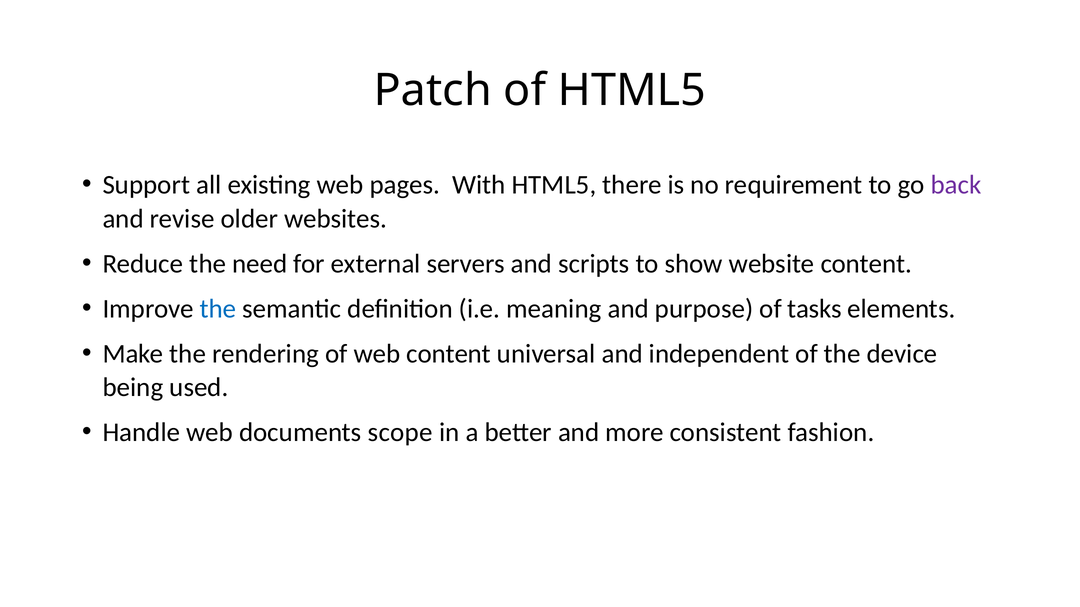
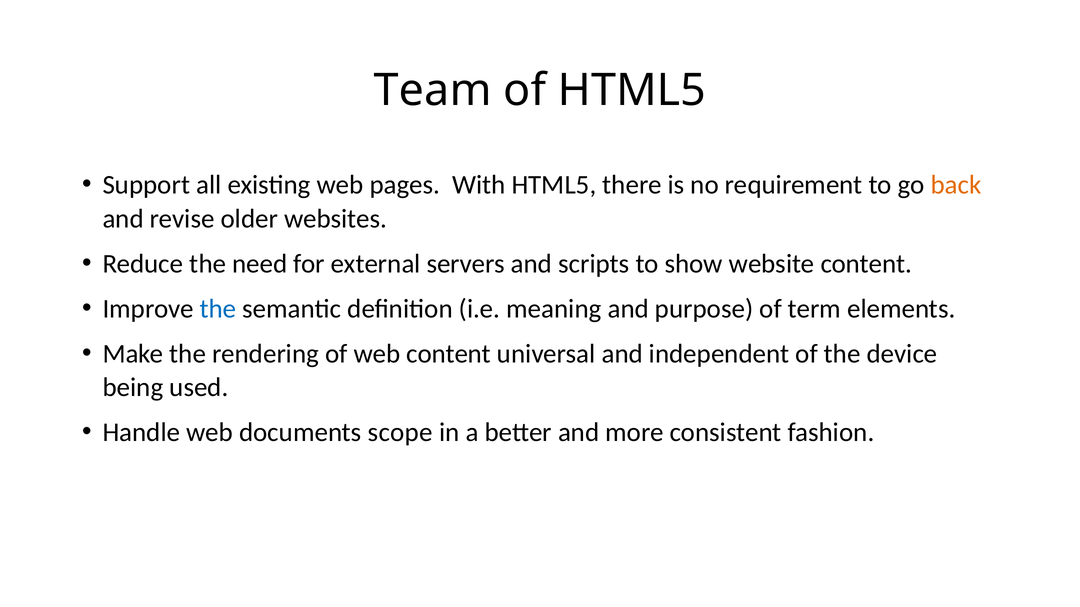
Patch: Patch -> Team (433, 91)
back colour: purple -> orange (956, 185)
tasks: tasks -> term (814, 309)
